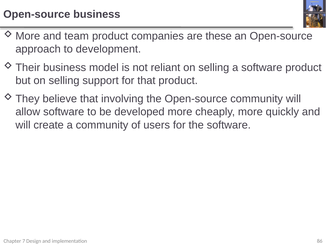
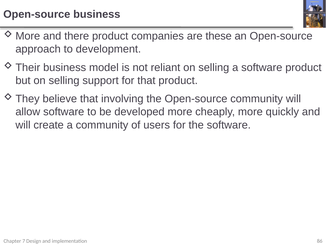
team: team -> there (77, 36)
